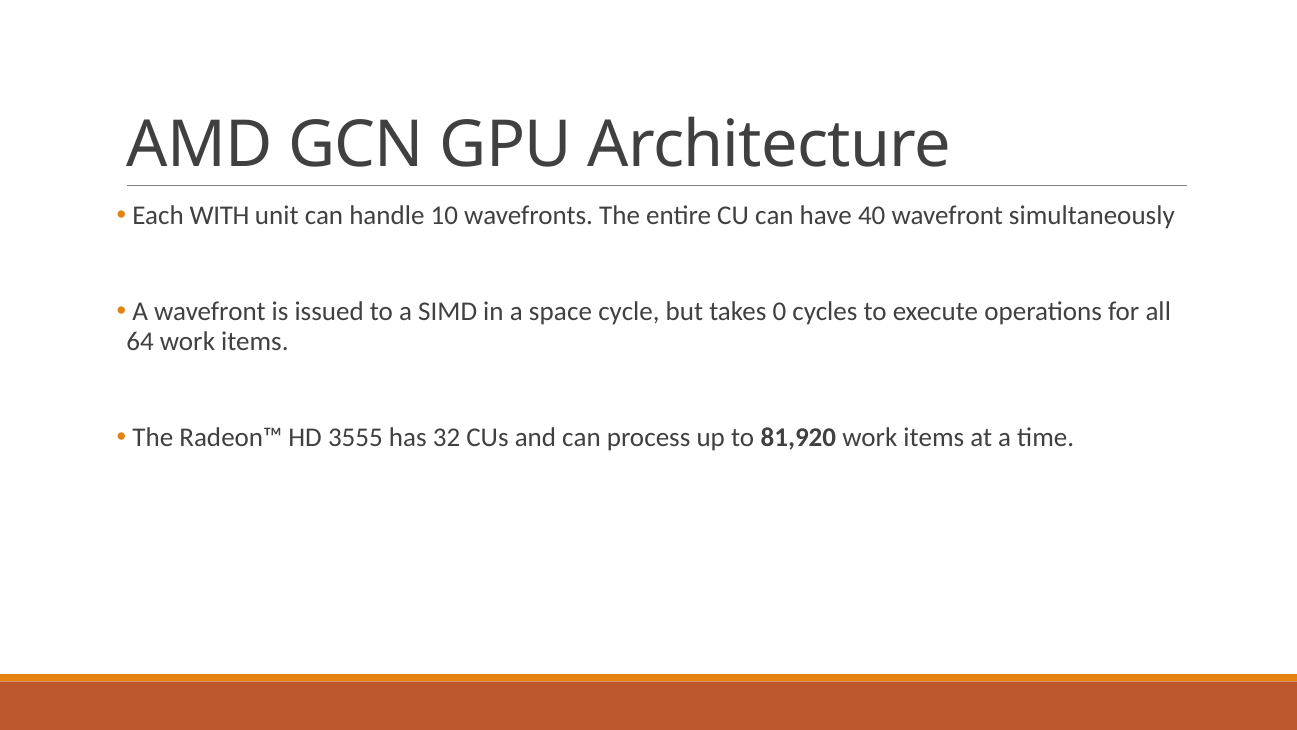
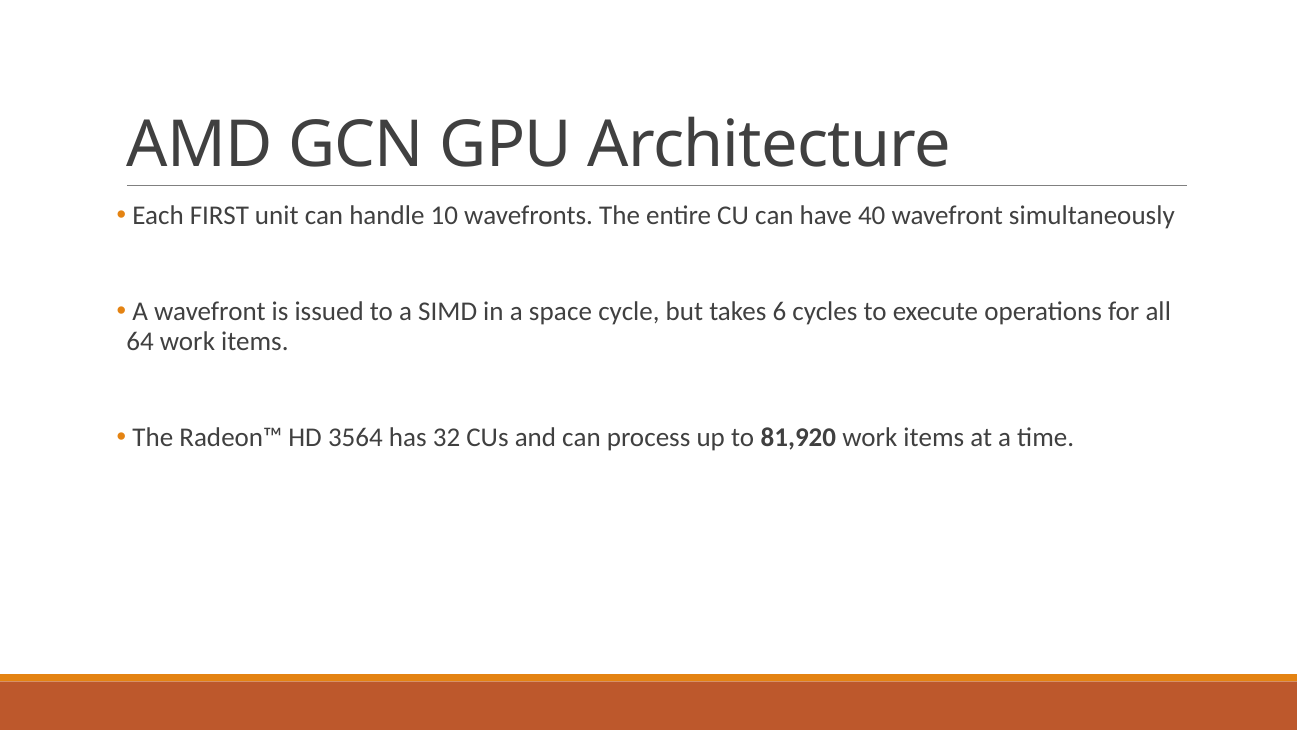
WITH: WITH -> FIRST (219, 216)
0: 0 -> 6 (779, 312)
3555: 3555 -> 3564 (355, 437)
